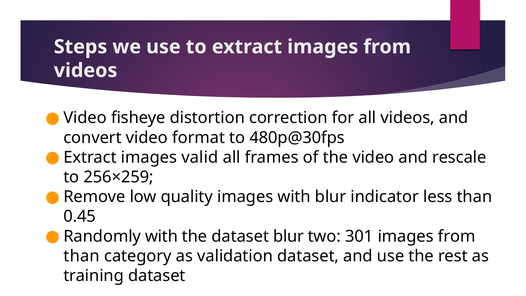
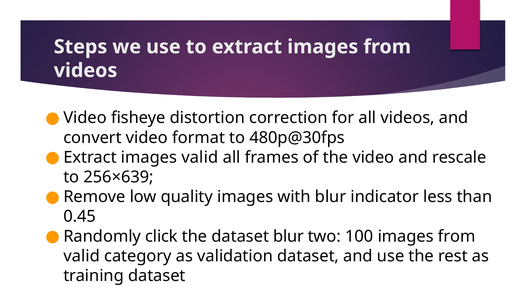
256×259: 256×259 -> 256×639 (119, 177)
Randomly with: with -> click (161, 236)
301: 301 -> 100 (359, 236)
than: than -> valid (82, 256)
